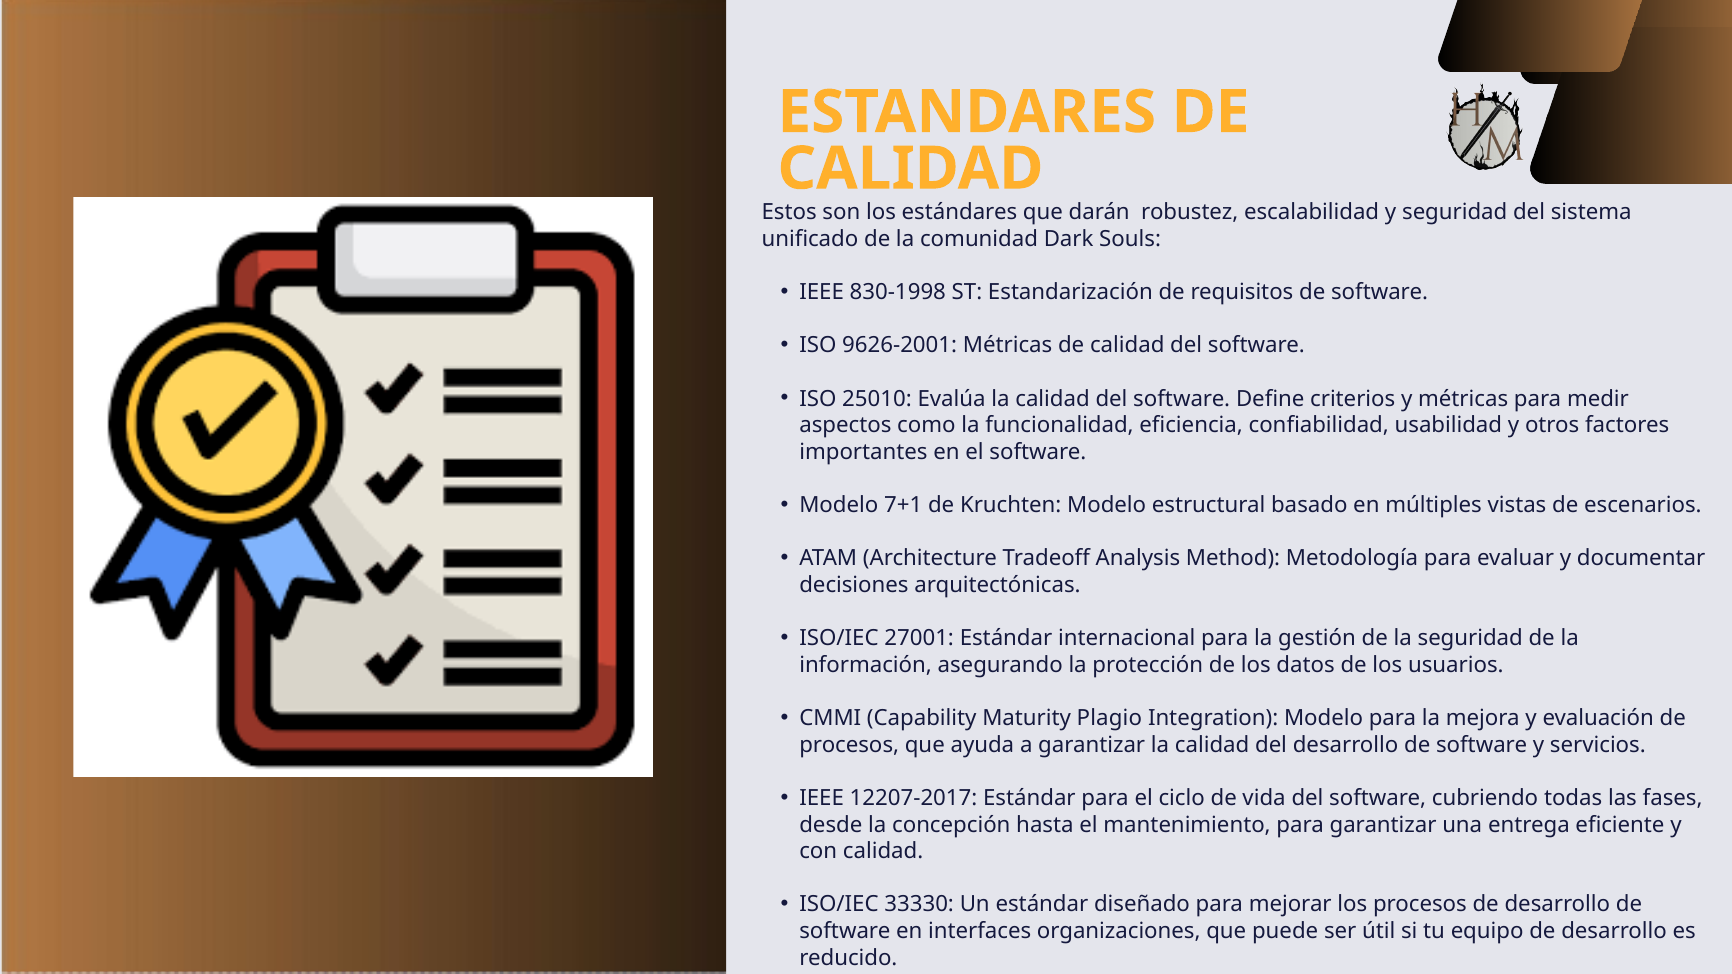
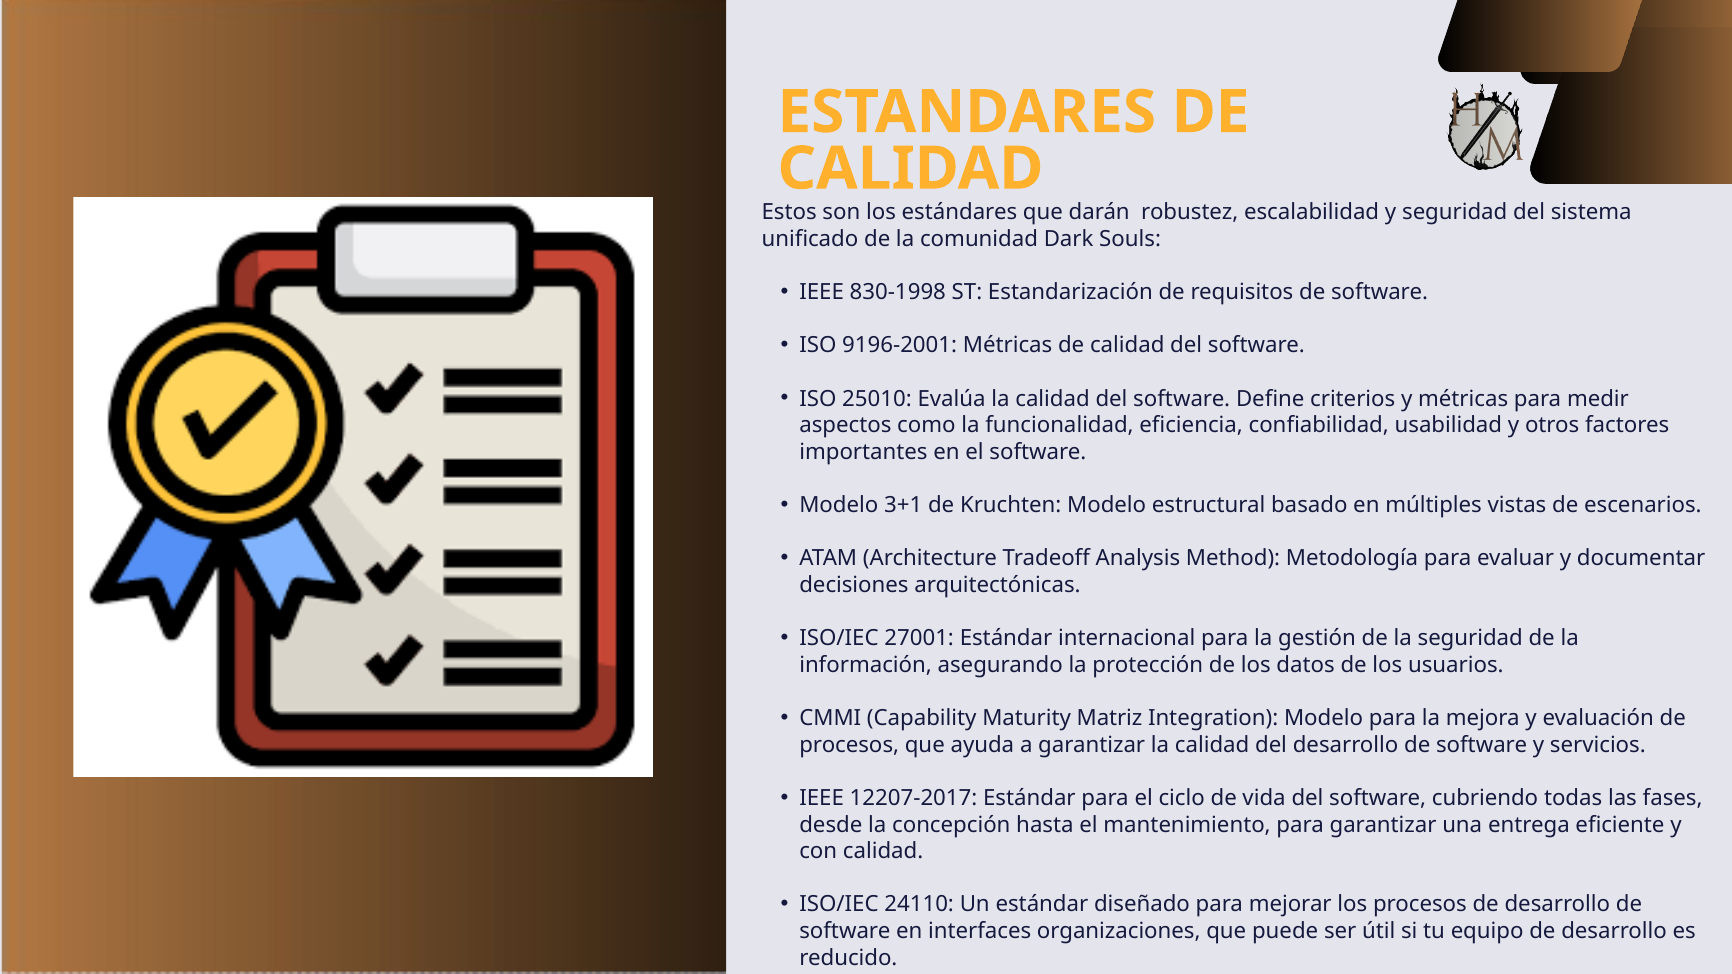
9626-2001: 9626-2001 -> 9196-2001 (900, 346)
7+1: 7+1 -> 3+1 (903, 505)
Plagio: Plagio -> Matriz (1109, 718)
33330: 33330 -> 24110 (919, 905)
